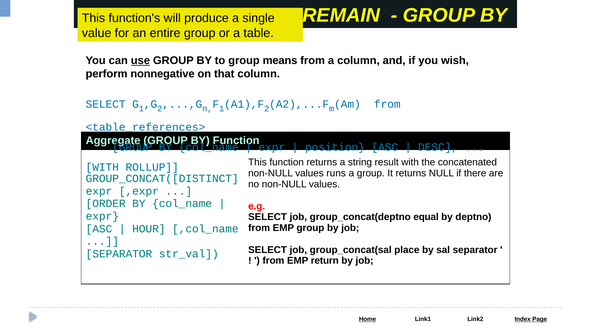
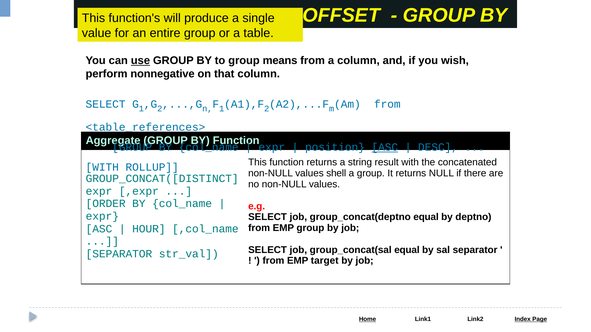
REMAIN: REMAIN -> OFFSET (341, 15)
ASC underline: none -> present (385, 147)
runs: runs -> shell (336, 174)
place: place -> equal (407, 250)
return: return -> target (325, 261)
